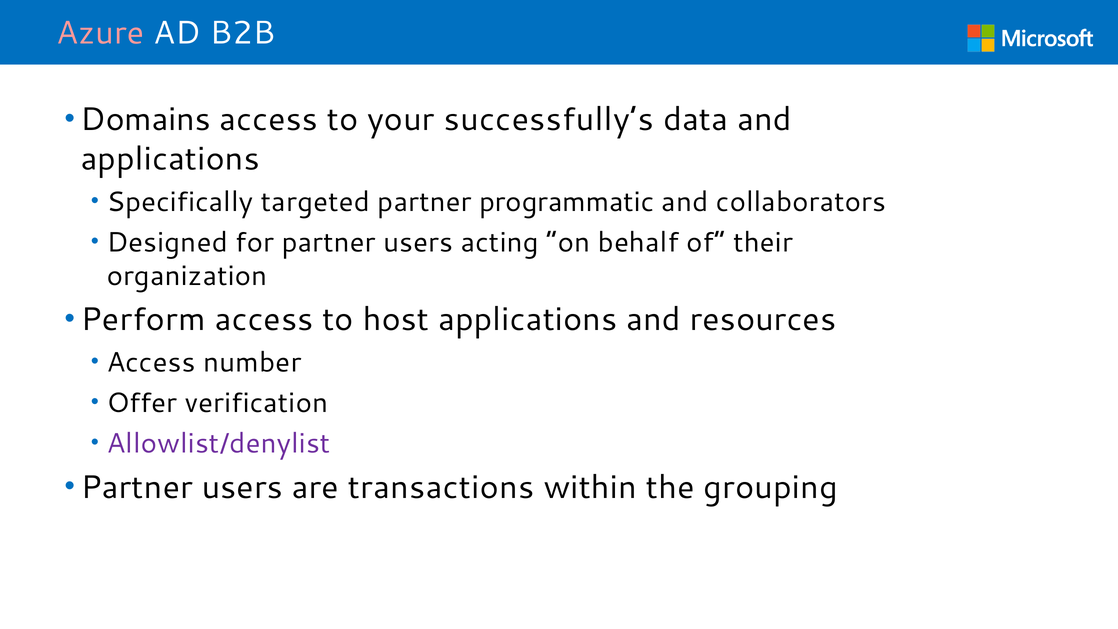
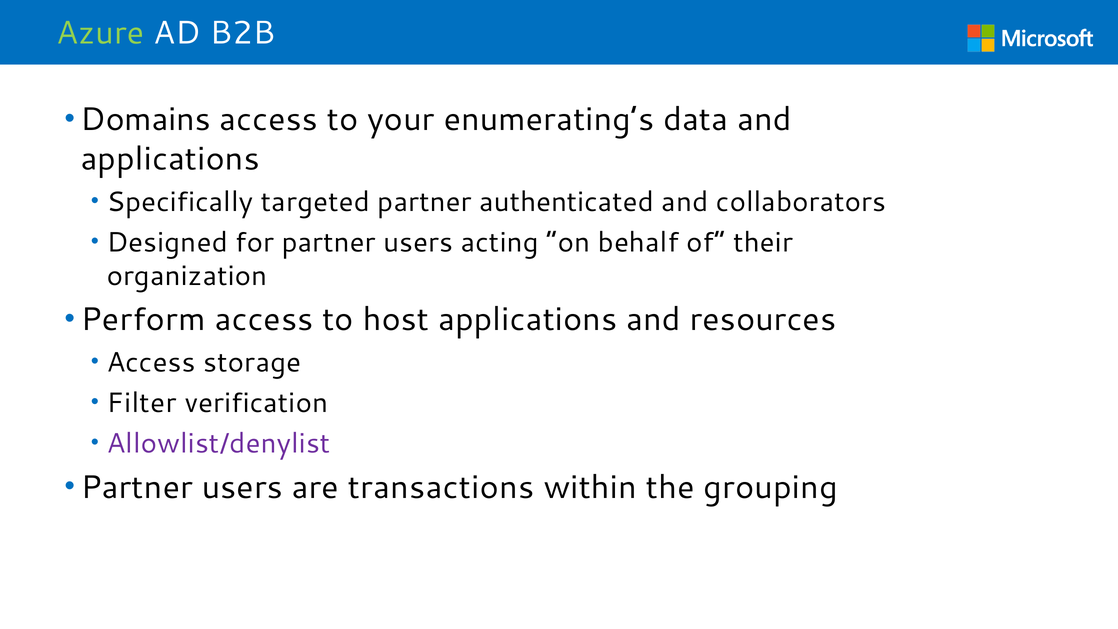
Azure colour: pink -> light green (100, 33)
successfully’s: successfully’s -> enumerating’s (549, 120)
programmatic: programmatic -> authenticated (567, 202)
number: number -> storage (252, 363)
Offer: Offer -> Filter (142, 403)
